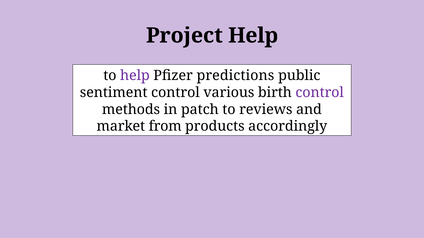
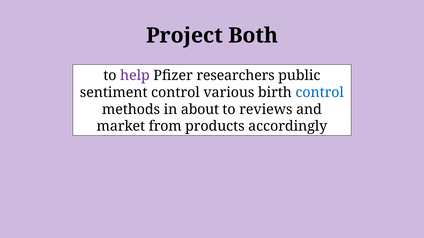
Project Help: Help -> Both (253, 36)
predictions: predictions -> researchers (236, 76)
control colour: purple -> blue (320, 93)
patch: patch -> about (200, 110)
